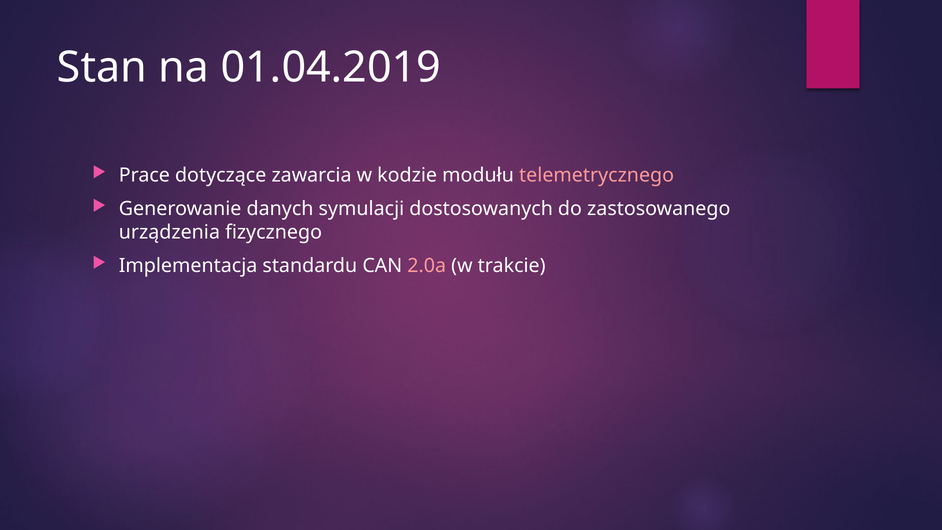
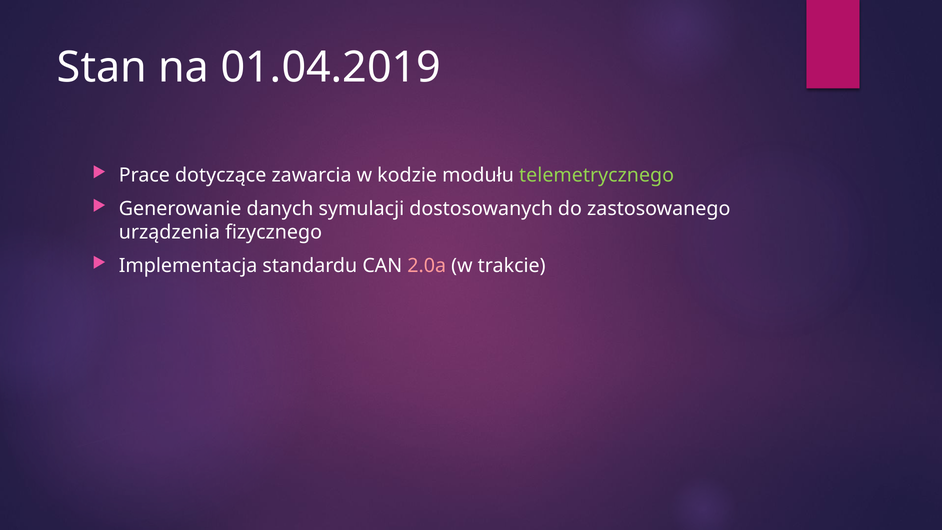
telemetrycznego colour: pink -> light green (597, 175)
